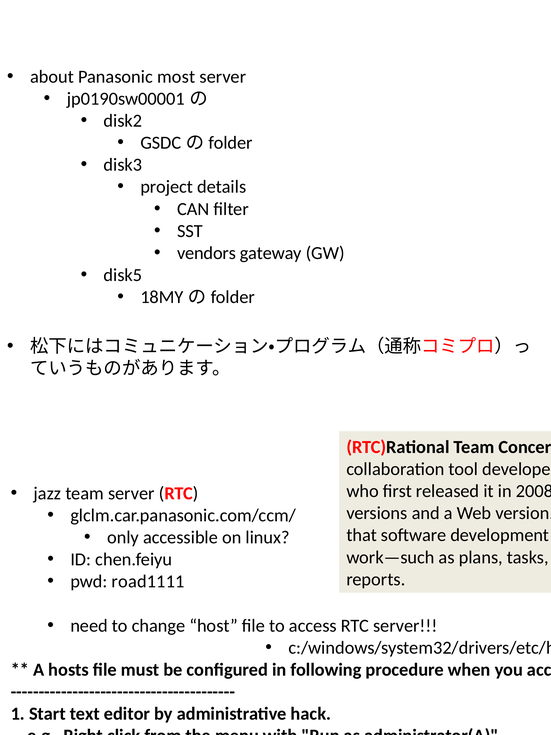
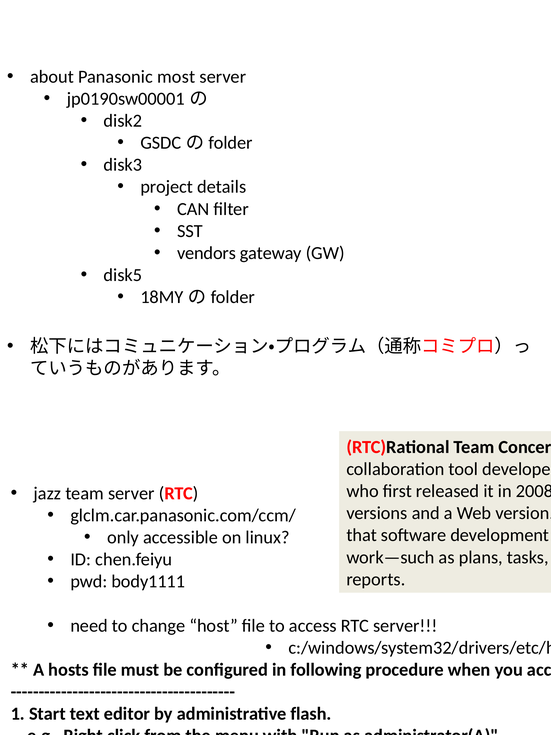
road1111: road1111 -> body1111 (148, 581)
hack: hack -> flash (311, 714)
